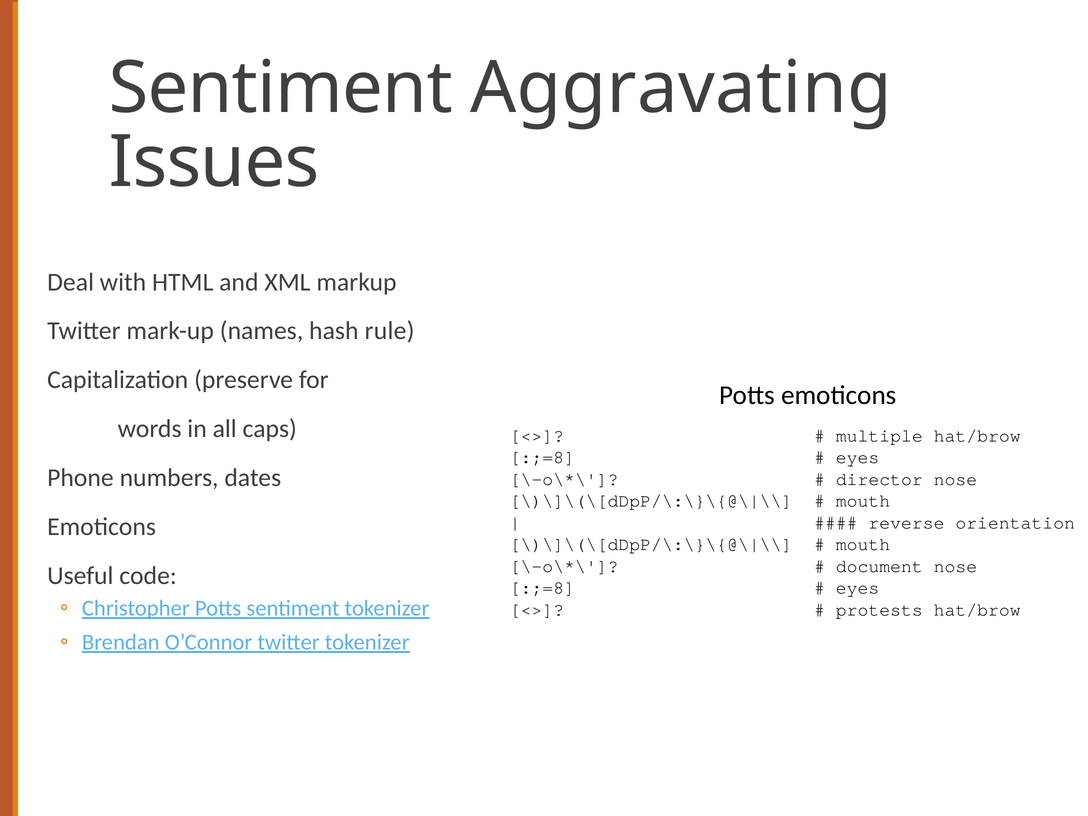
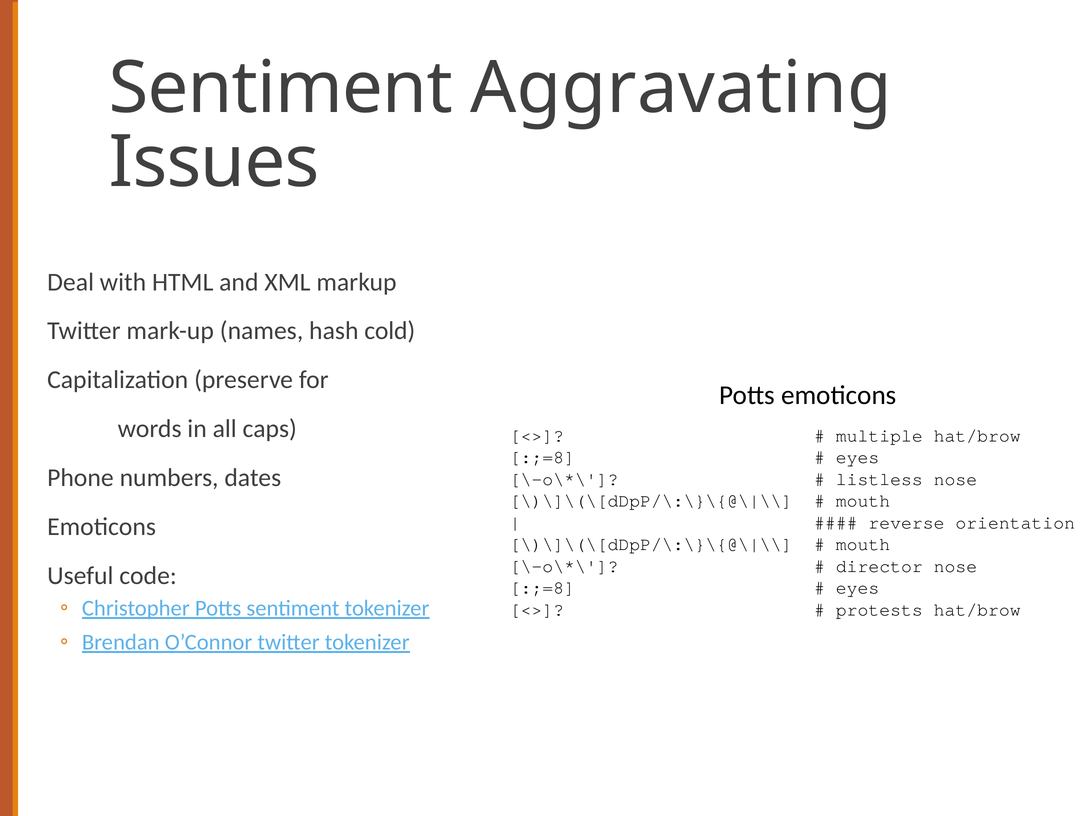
rule: rule -> cold (390, 331)
director: director -> listless (879, 479)
document: document -> director (879, 566)
